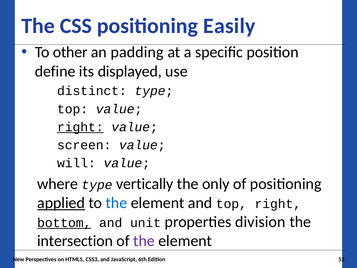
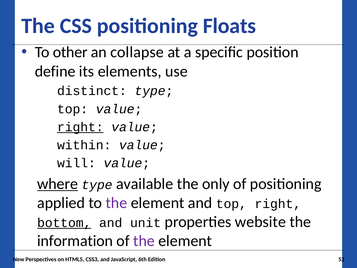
Easily: Easily -> Floats (229, 26)
padding: padding -> collapse (137, 52)
displayed: displayed -> elements (130, 71)
screen: screen -> within (84, 145)
where underline: none -> present (58, 184)
vertically: vertically -> available (145, 184)
applied underline: present -> none (61, 203)
the colour: blue -> purple (116, 203)
division: division -> website (260, 222)
intersection: intersection -> information (75, 241)
